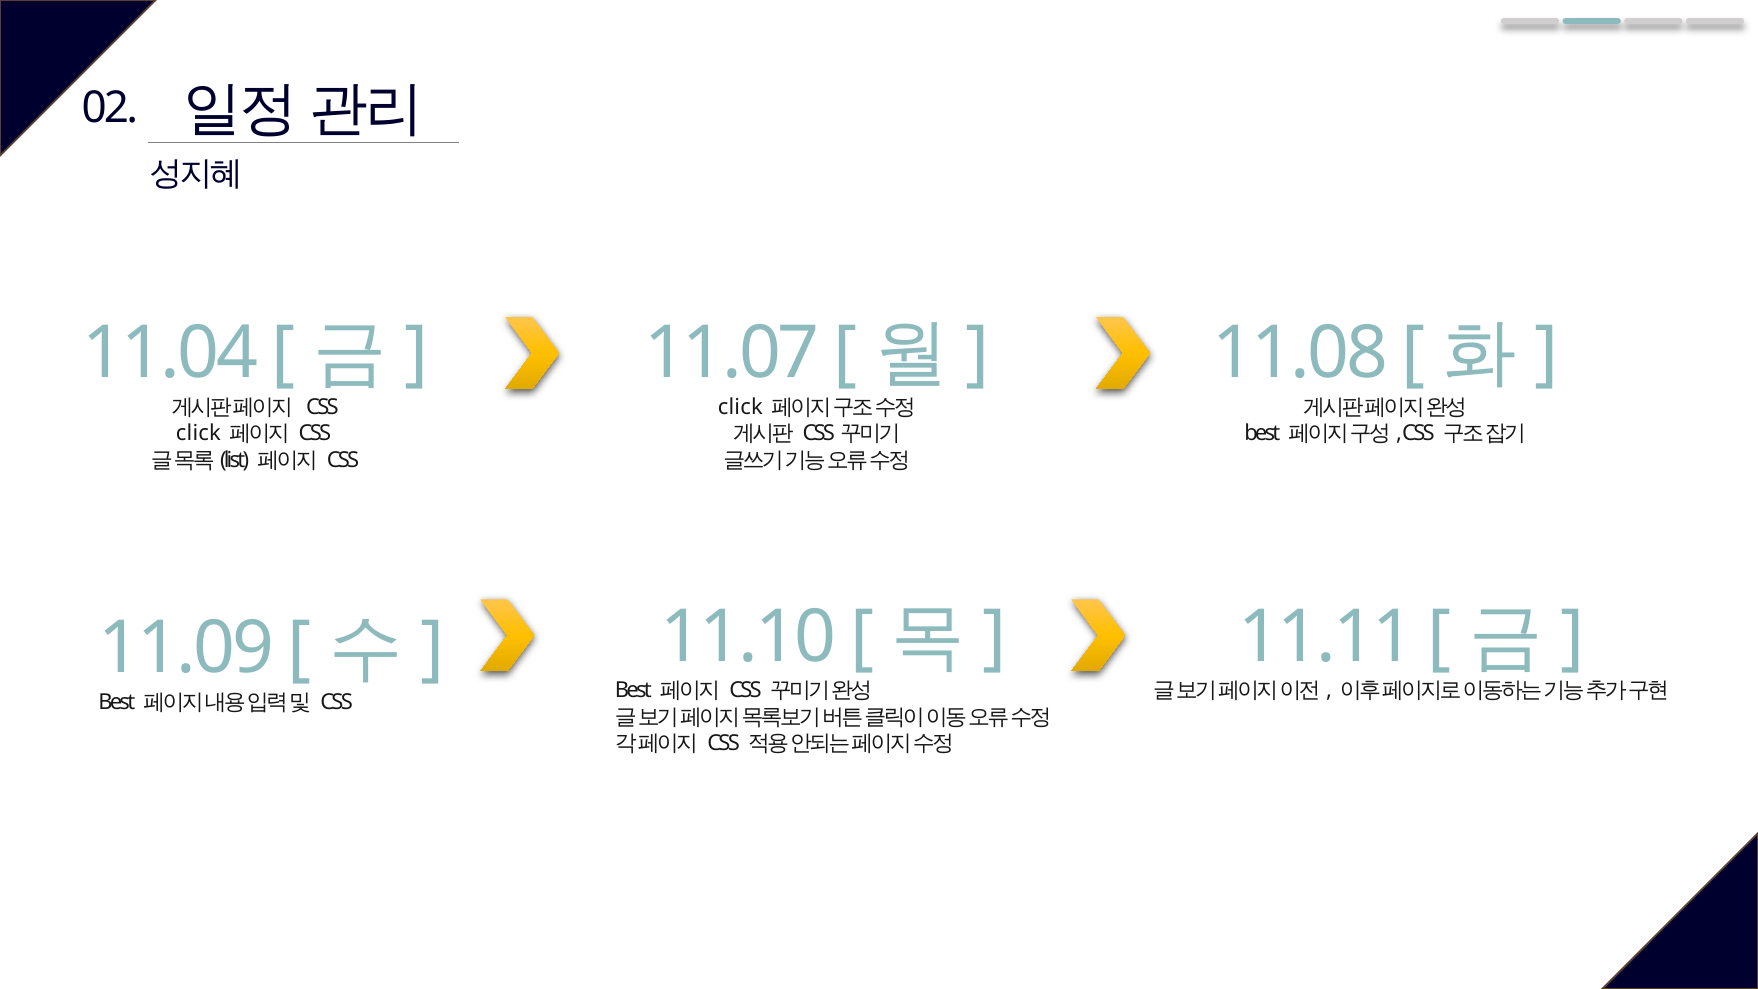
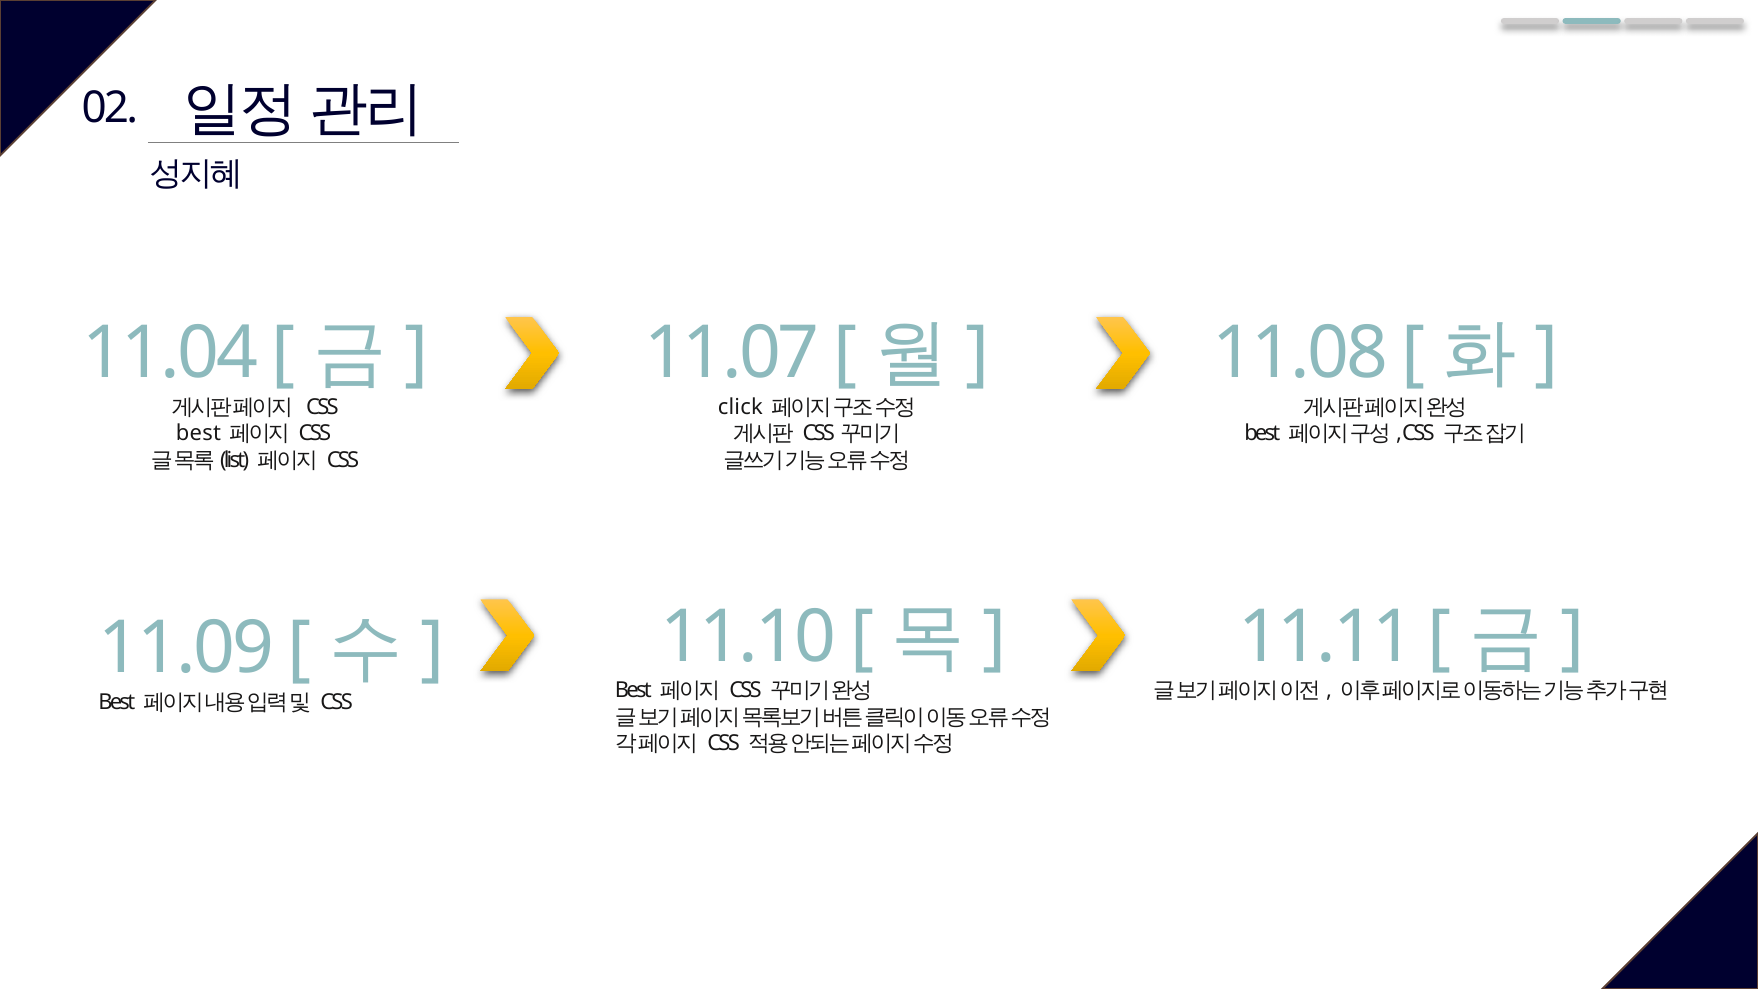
click: click -> best (198, 434)
